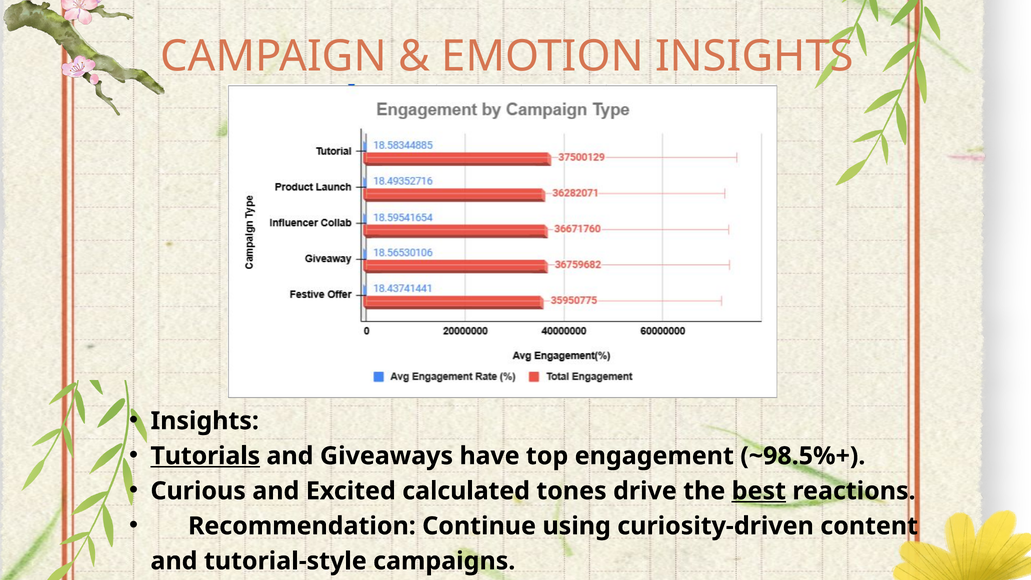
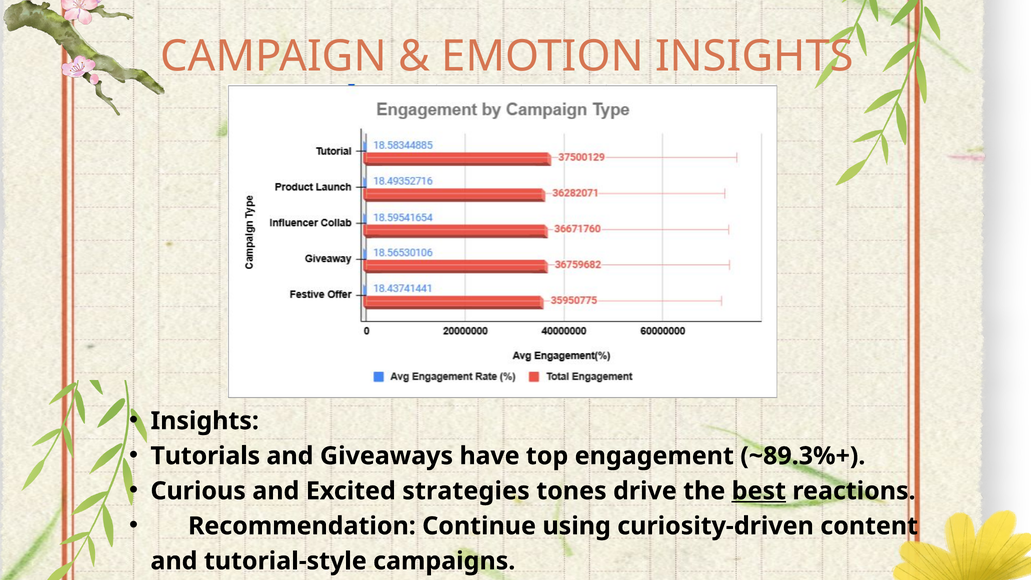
Tutorials underline: present -> none (205, 456)
~98.5%+: ~98.5%+ -> ~89.3%+ (803, 456)
calculated: calculated -> strategies (466, 491)
